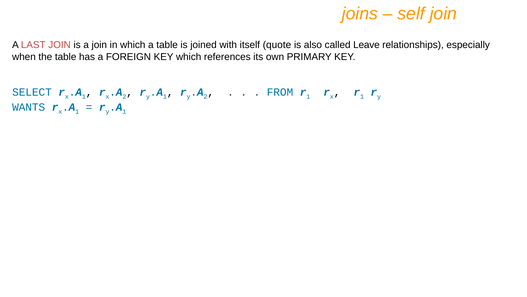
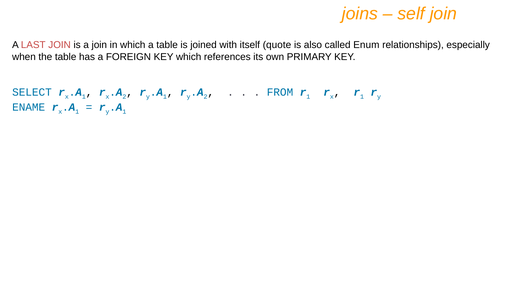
Leave: Leave -> Enum (366, 45)
WANTS: WANTS -> ENAME (29, 107)
